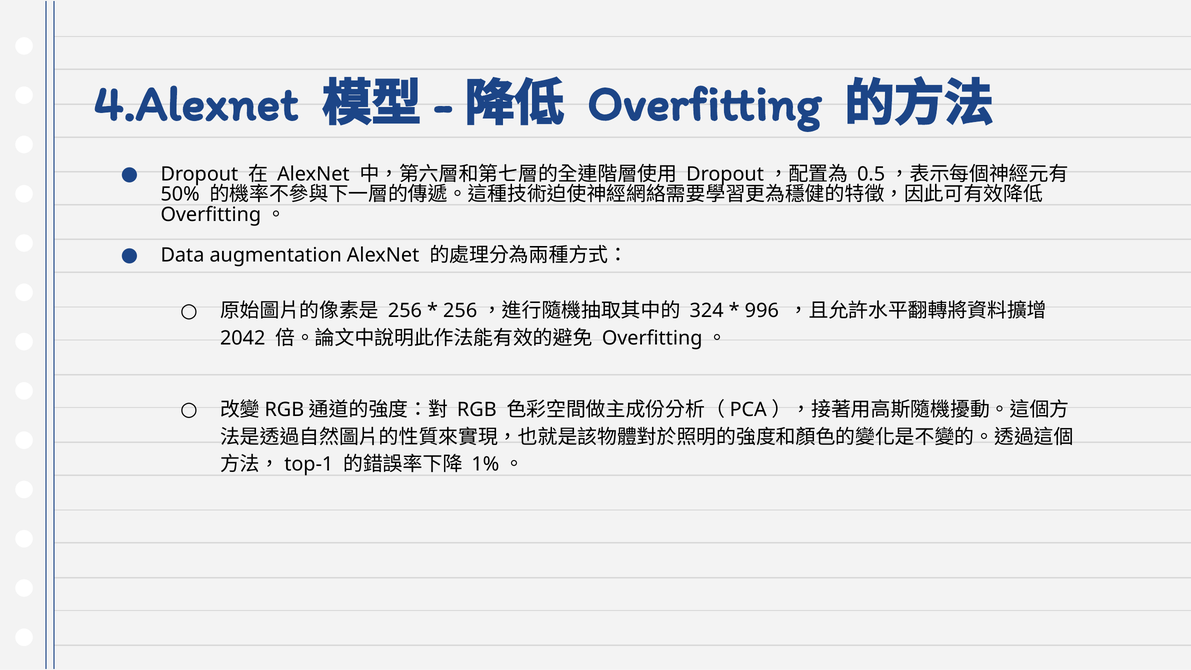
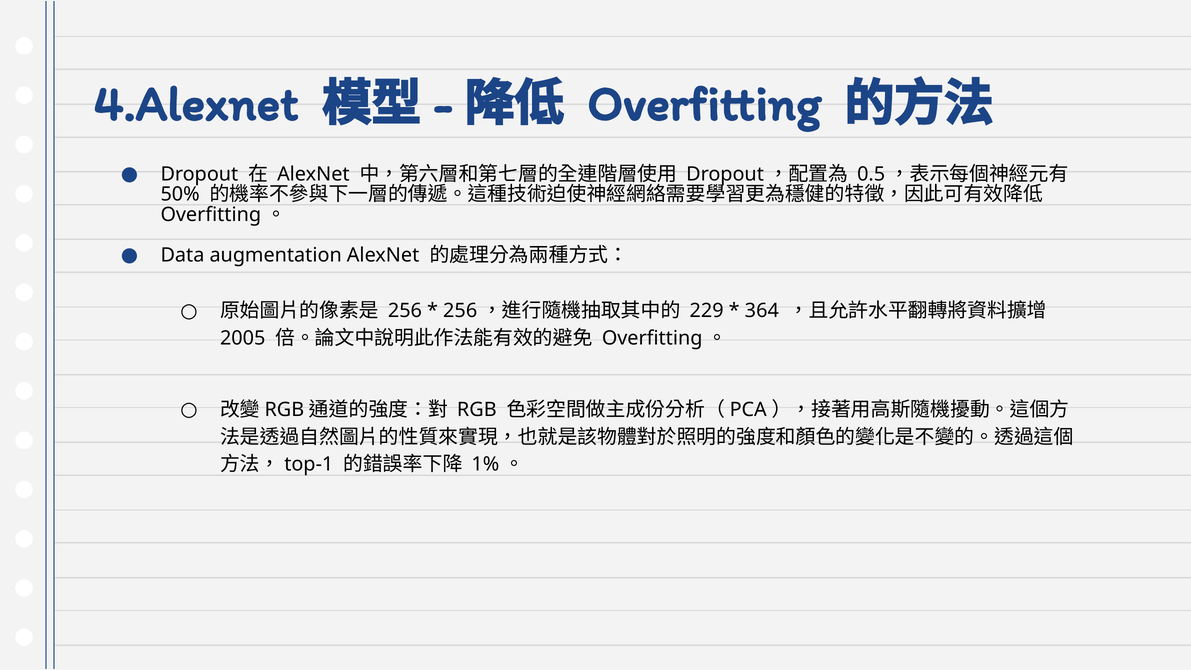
324: 324 -> 229 (707, 311)
996: 996 -> 364 (762, 311)
2042: 2042 -> 2005 (243, 338)
